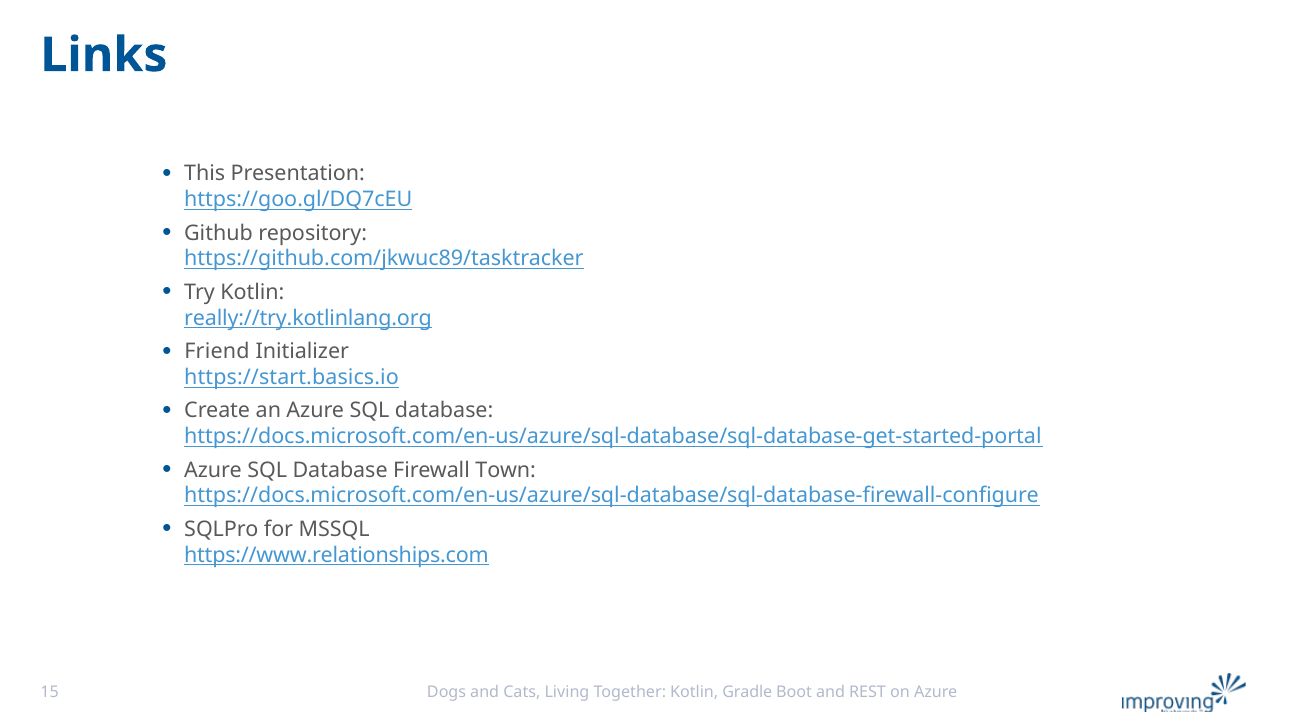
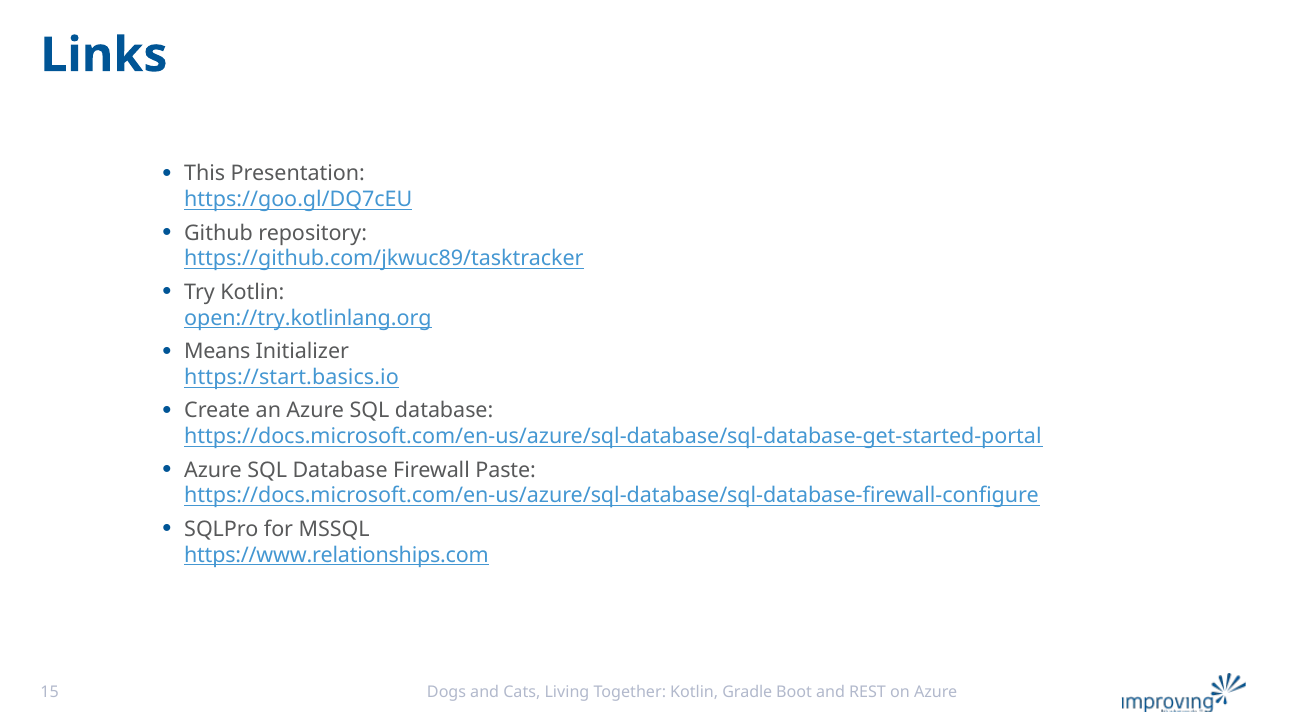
really://try.kotlinlang.org: really://try.kotlinlang.org -> open://try.kotlinlang.org (308, 318)
Friend: Friend -> Means (217, 352)
Town: Town -> Paste (506, 470)
